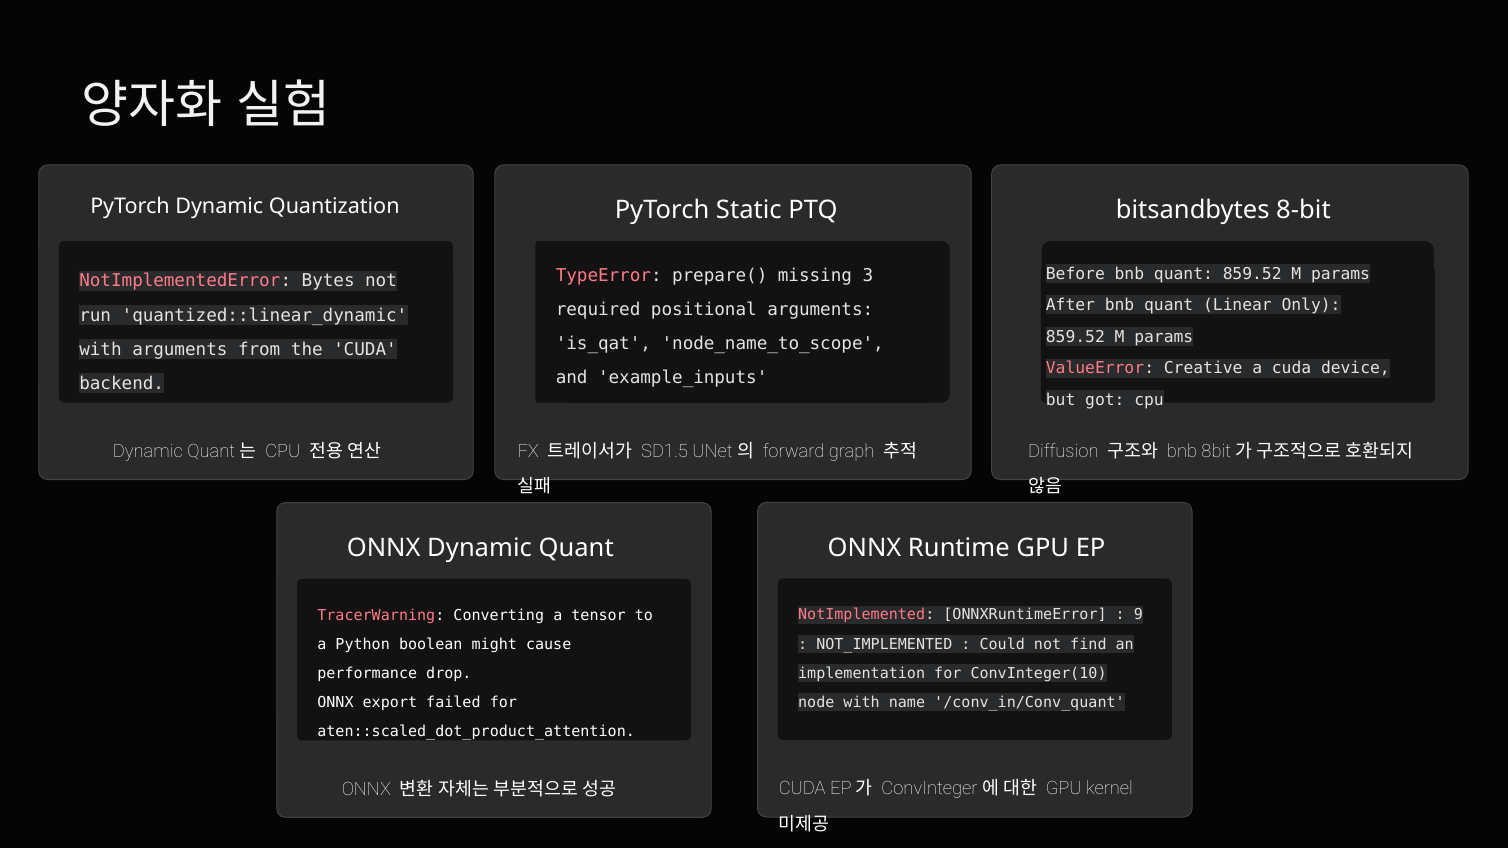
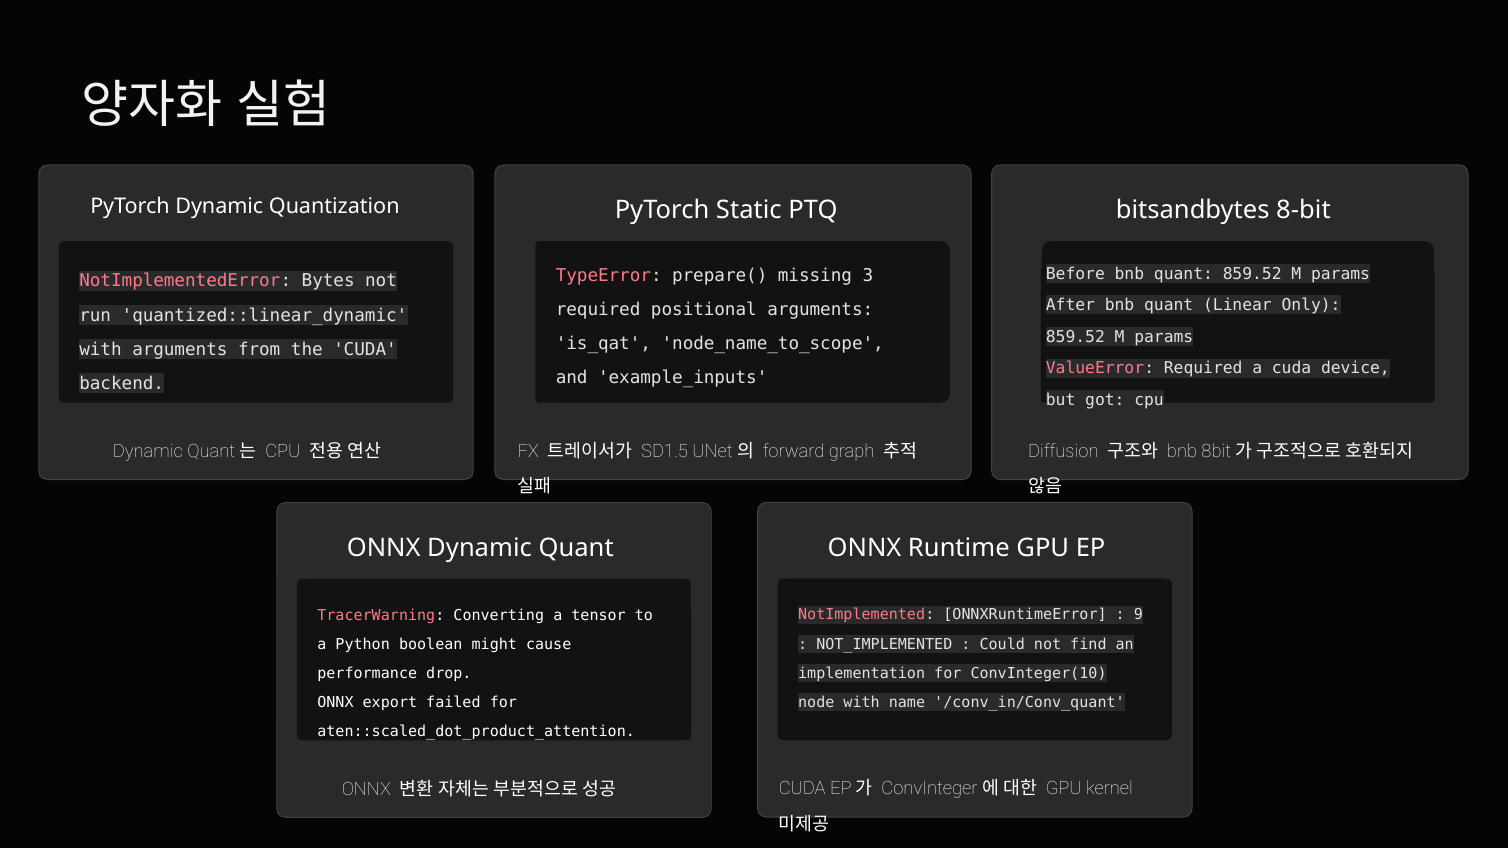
ValueError Creative: Creative -> Required (1203, 368)
